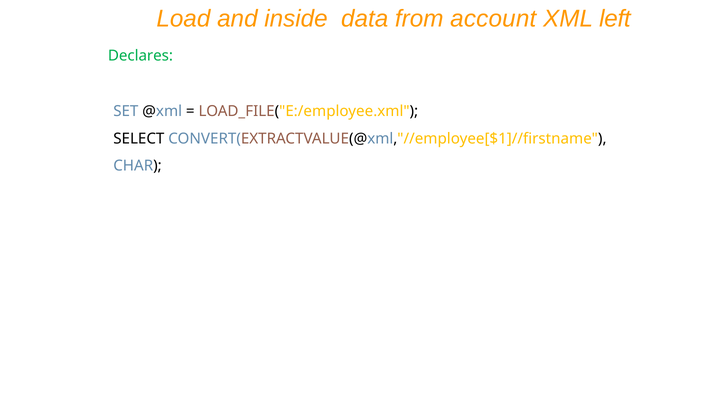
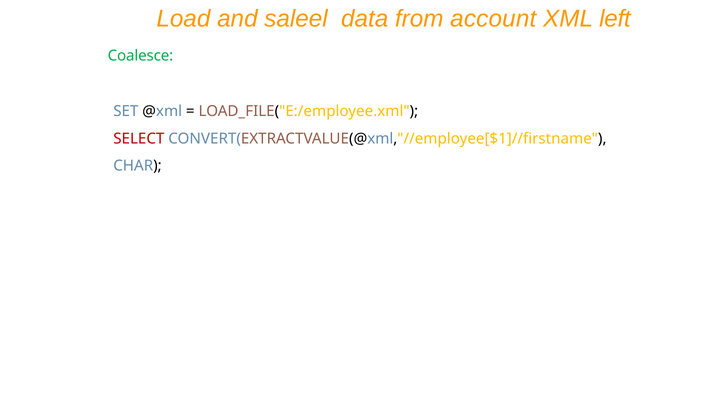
inside: inside -> saleel (296, 19)
Declares: Declares -> Coalesce (140, 56)
SELECT colour: black -> red (139, 139)
